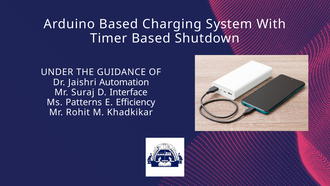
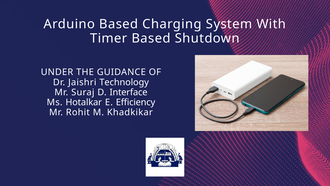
Automation: Automation -> Technology (124, 82)
Patterns: Patterns -> Hotalkar (84, 102)
